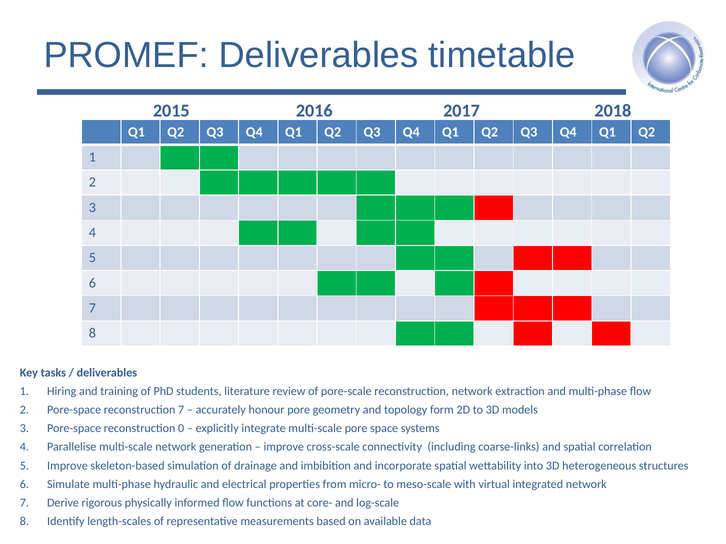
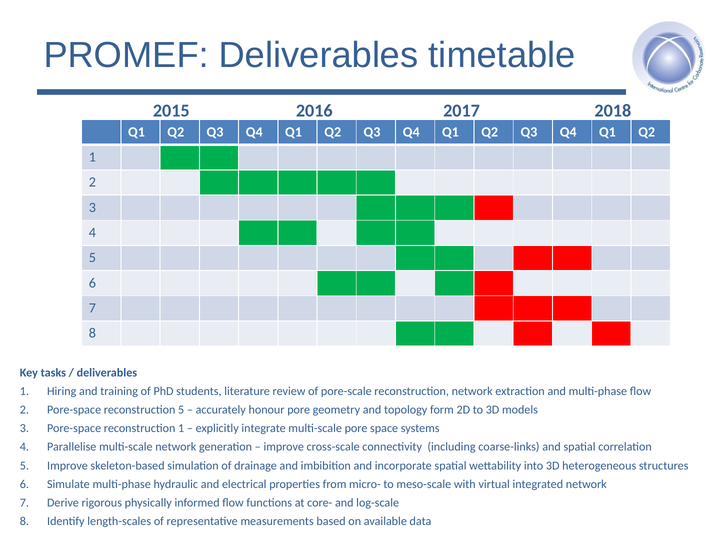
reconstruction 7: 7 -> 5 (181, 410)
reconstruction 0: 0 -> 1 (181, 429)
